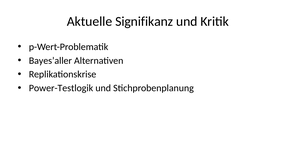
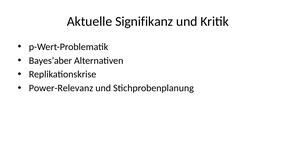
Bayes’aller: Bayes’aller -> Bayes’aber (50, 61)
Power-Testlogik: Power-Testlogik -> Power-Relevanz (61, 88)
